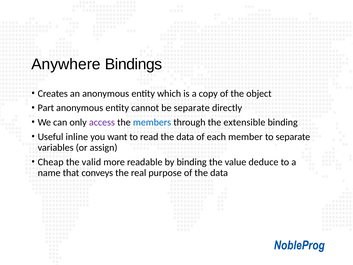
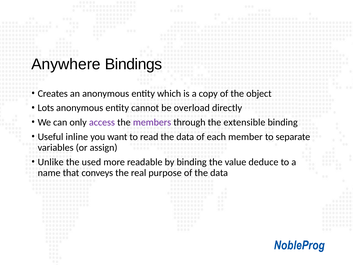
Part: Part -> Lots (46, 108)
be separate: separate -> overload (192, 108)
members colour: blue -> purple (152, 122)
Cheap: Cheap -> Unlike (51, 162)
valid: valid -> used (91, 162)
